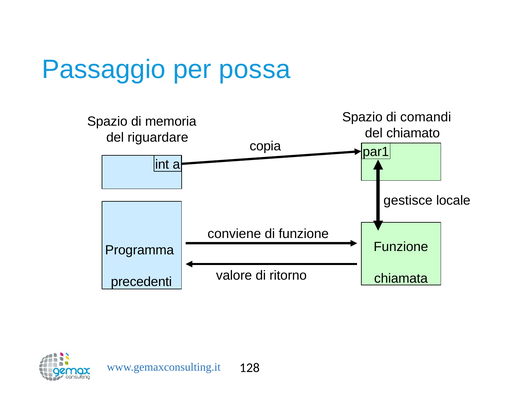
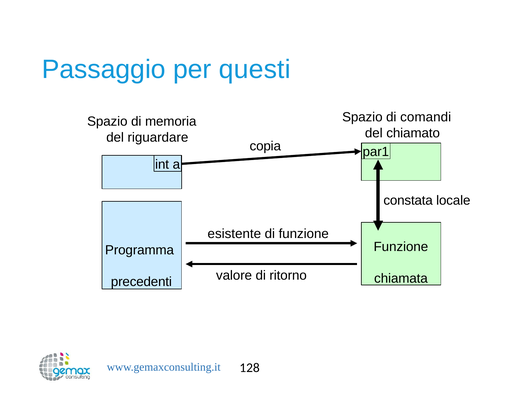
possa: possa -> questi (255, 69)
gestisce: gestisce -> constata (408, 201)
conviene: conviene -> esistente (234, 234)
